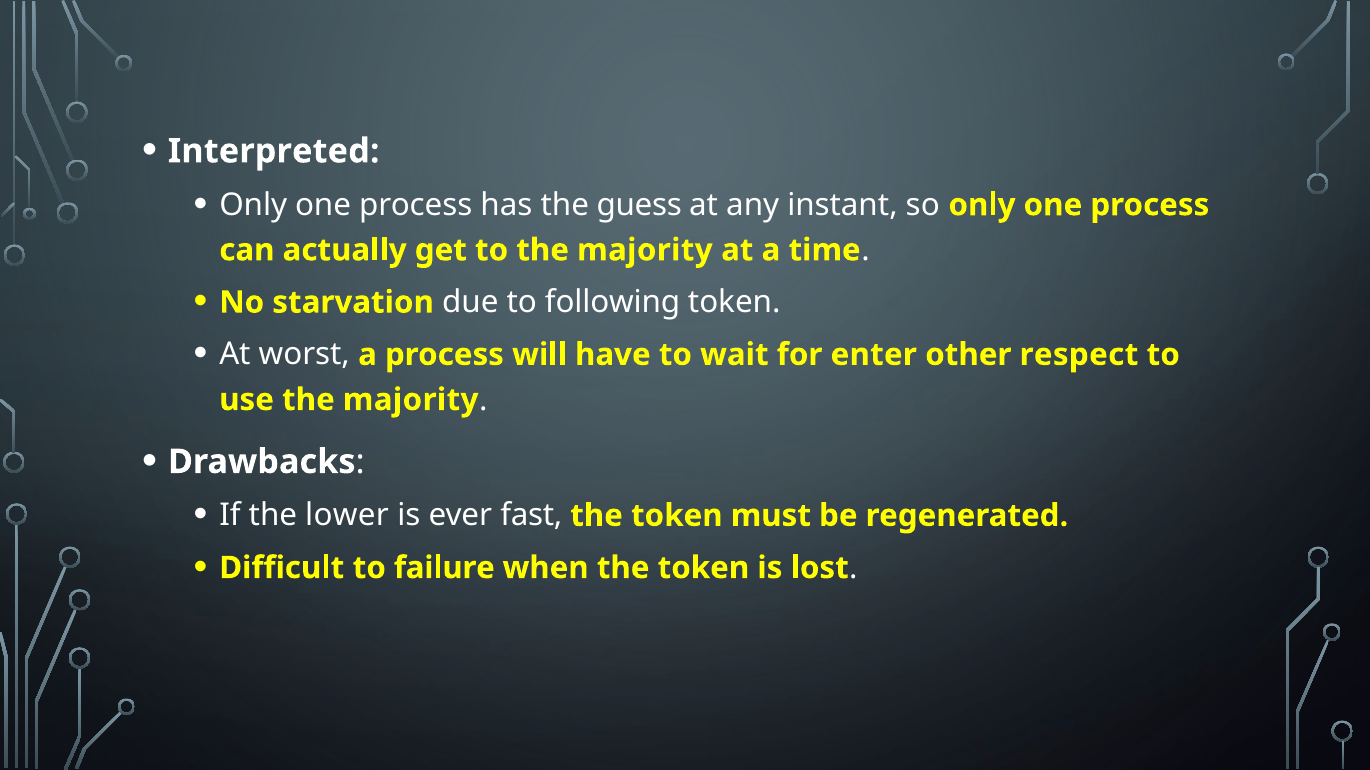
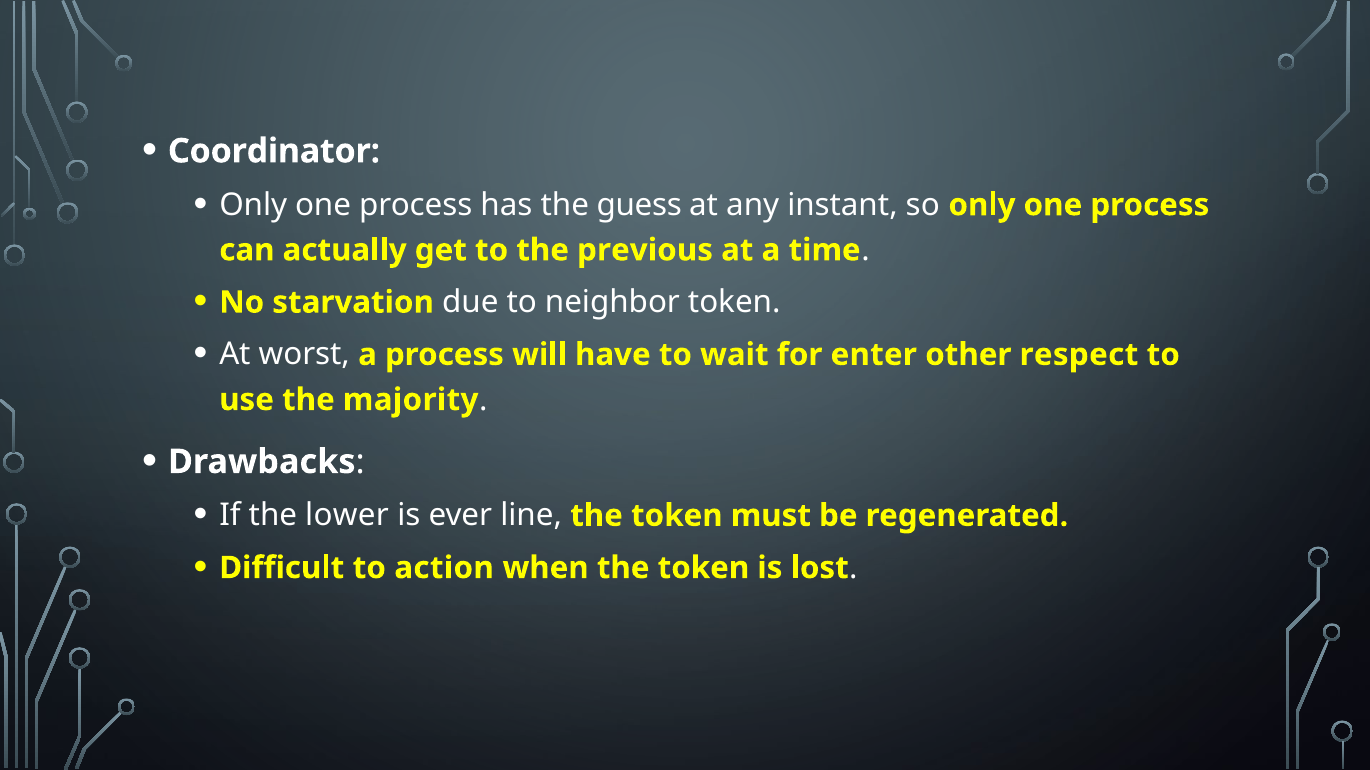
Interpreted: Interpreted -> Coordinator (274, 151)
to the majority: majority -> previous (645, 250)
following: following -> neighbor (612, 303)
fast: fast -> line (531, 516)
failure: failure -> action (444, 568)
